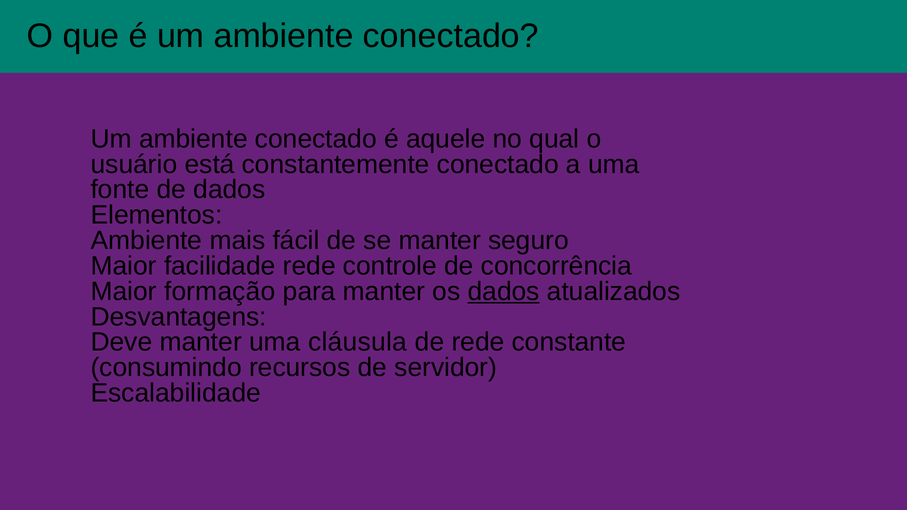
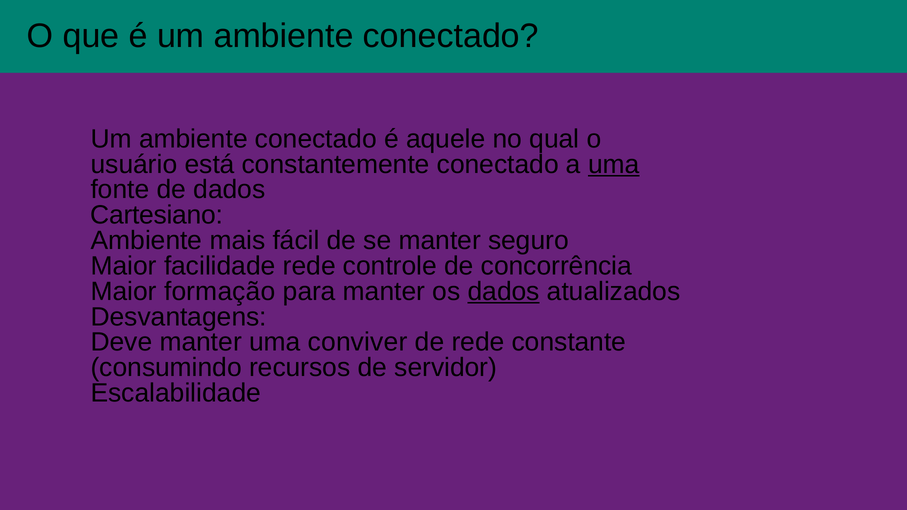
uma underline: none -> present (614, 164)
Elementos: Elementos -> Cartesiano (157, 215)
cláusula: cláusula -> conviver (358, 342)
